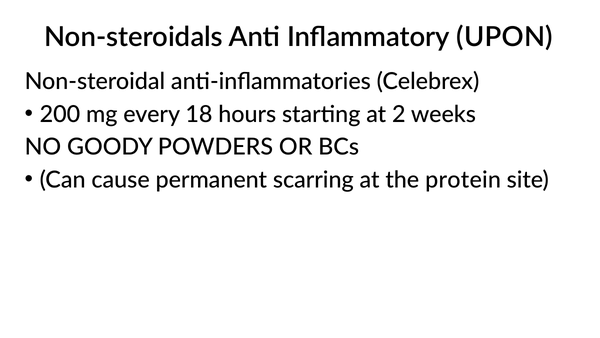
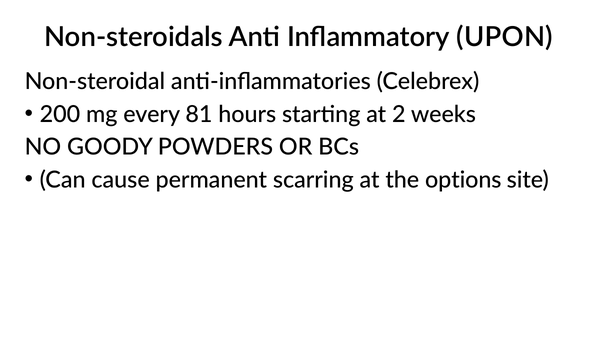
18: 18 -> 81 (199, 114)
protein: protein -> options (463, 180)
